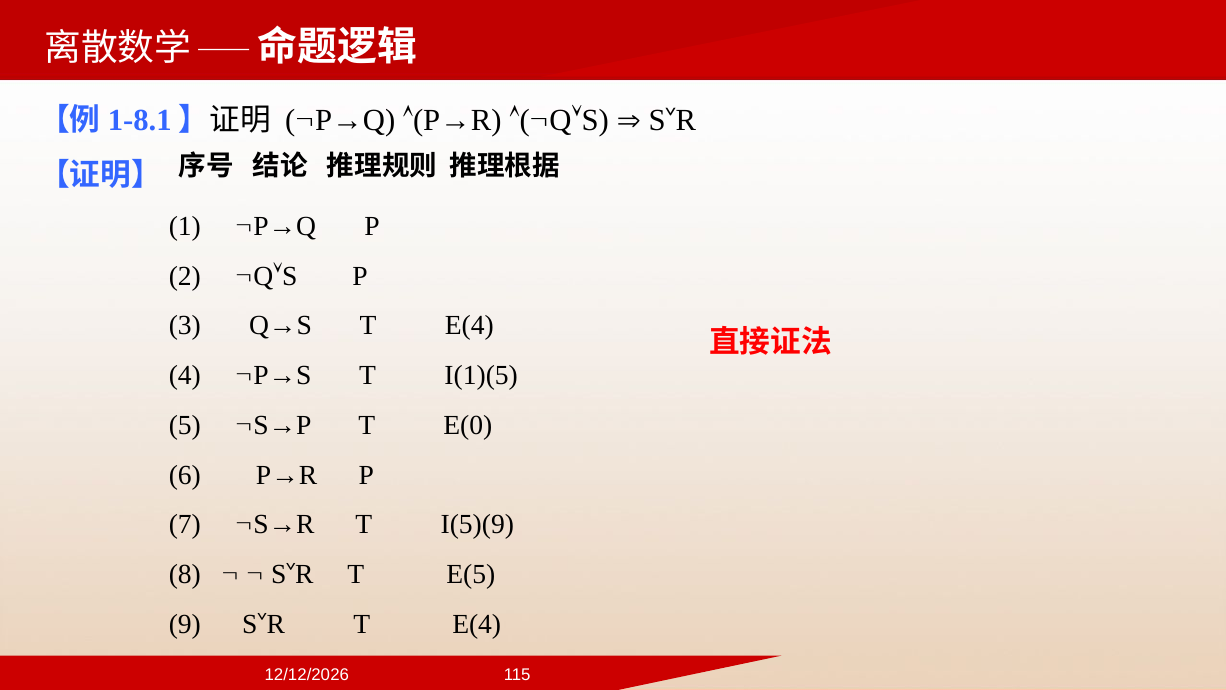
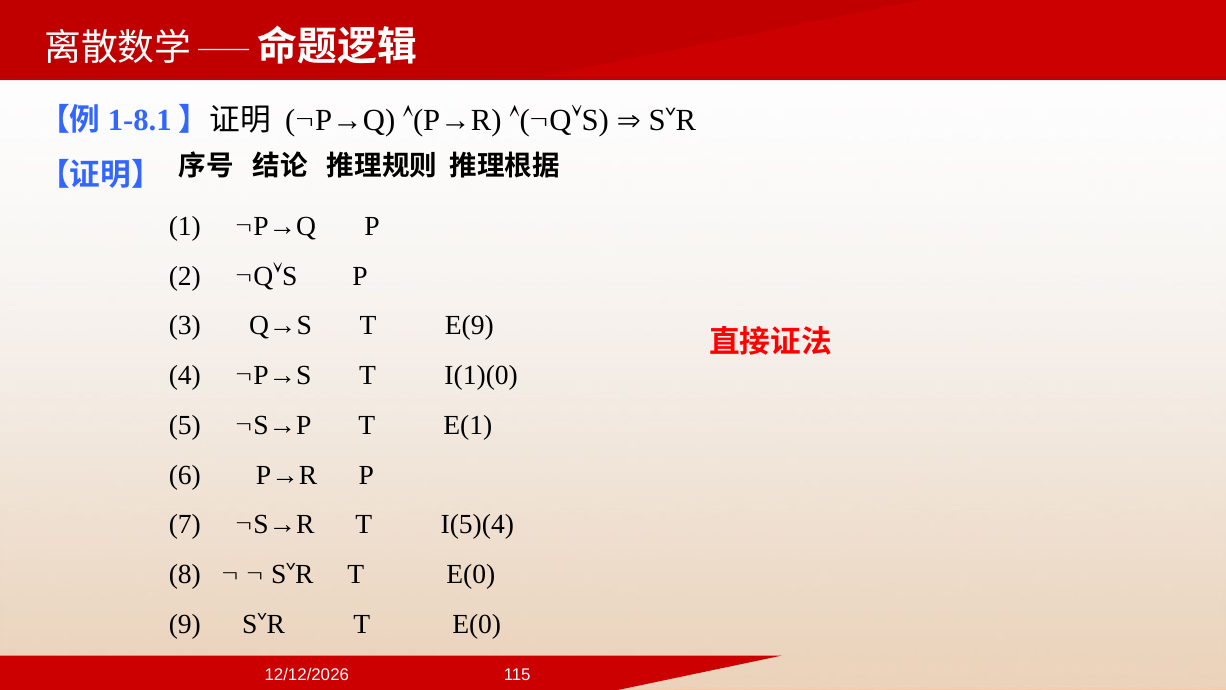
Q→S T E(4: E(4 -> E(9 (469, 326)
I(1)(5: I(1)(5 -> I(1)(0 (481, 375)
E(0: E(0 -> E(1 (468, 425)
I(5)(9: I(5)(9 -> I(5)(4 (477, 524)
E(5: E(5 -> E(0 (471, 574)
E(4: E(4 -> E(0 (477, 624)
